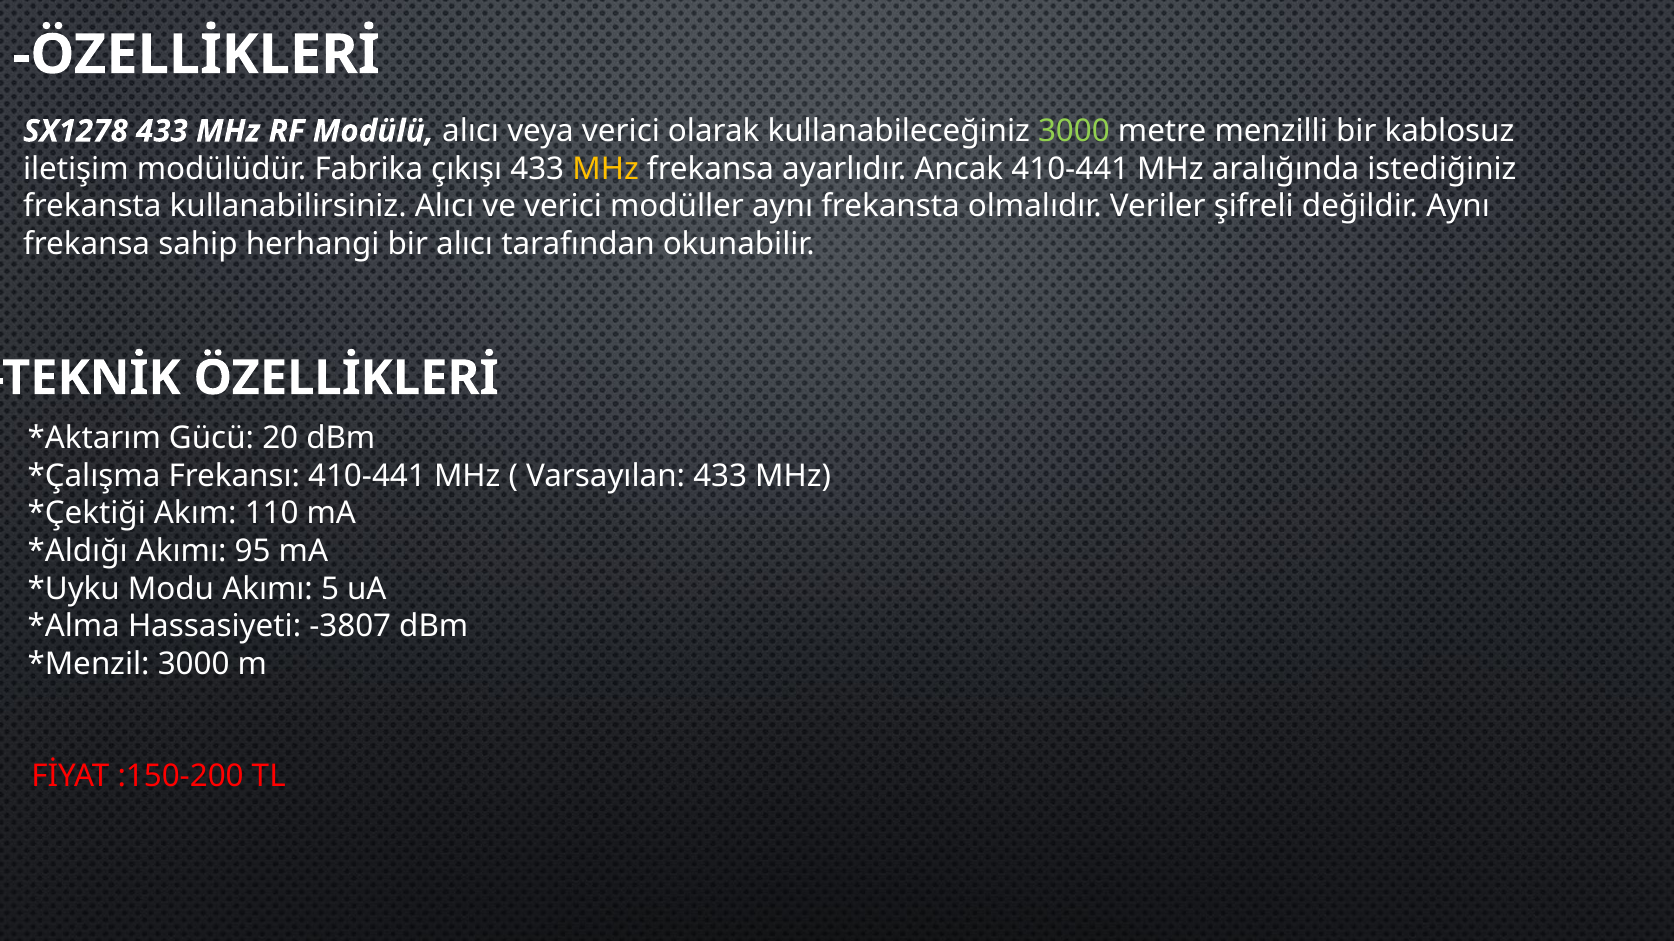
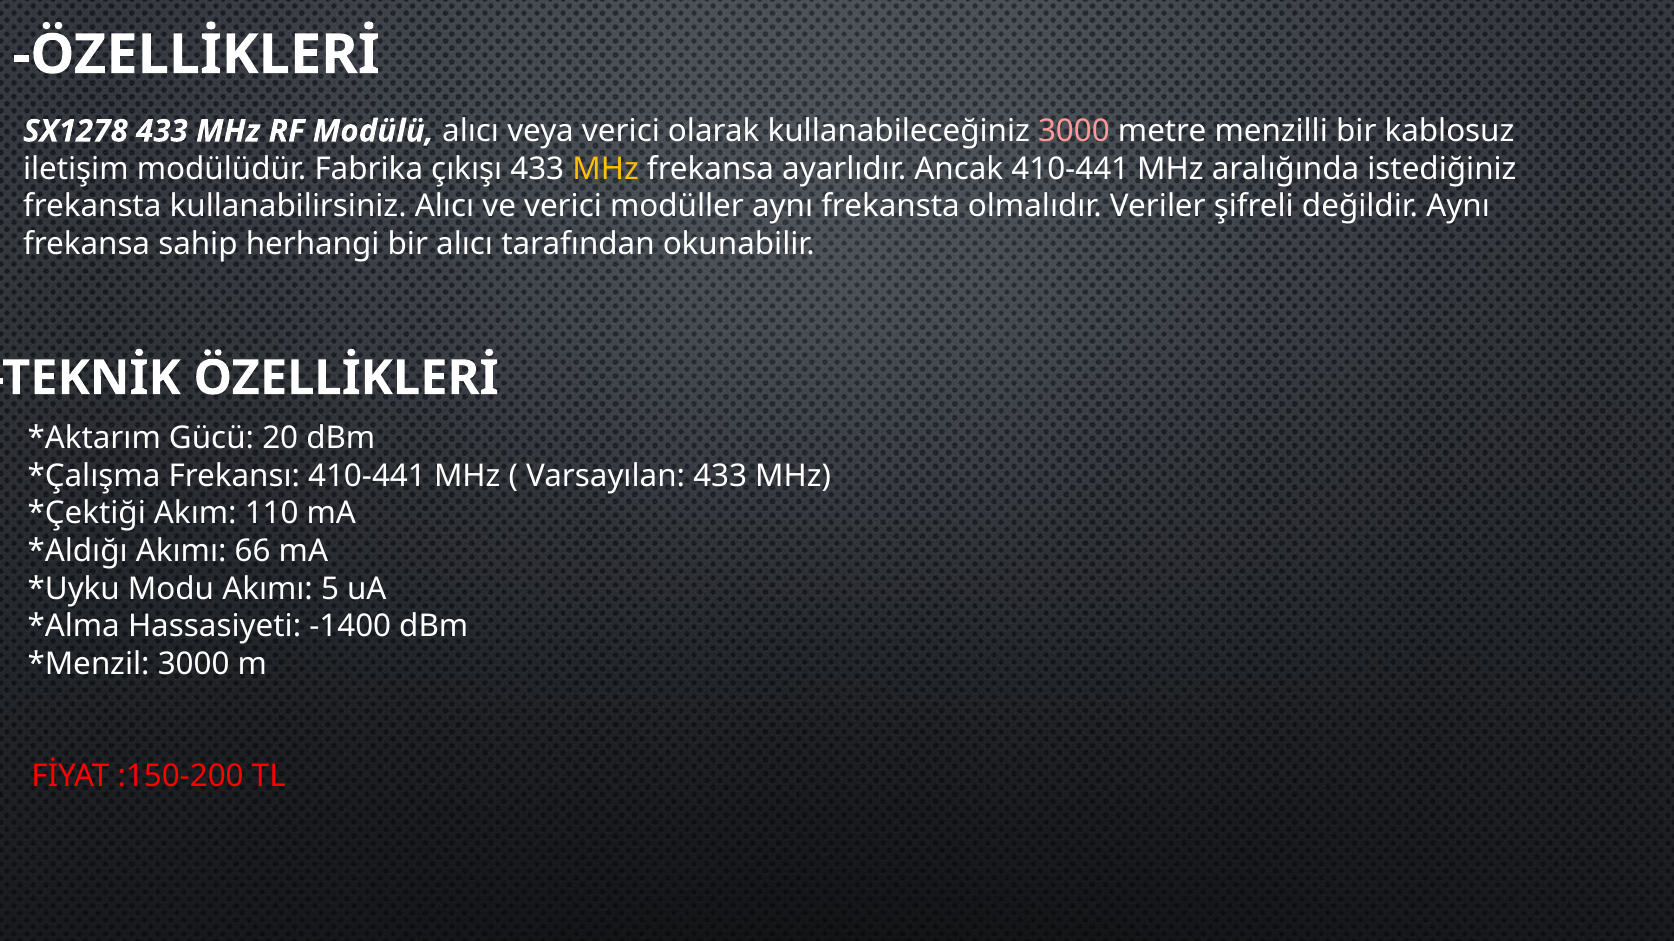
3000 colour: light green -> pink (1074, 131)
95: 95 -> 66 (253, 551)
-3807: -3807 -> -1400 (350, 627)
